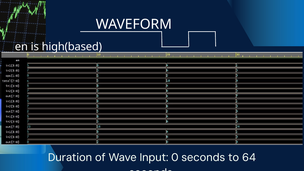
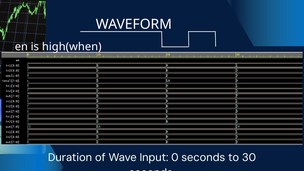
high(based: high(based -> high(when (72, 47)
64: 64 -> 30 (249, 157)
